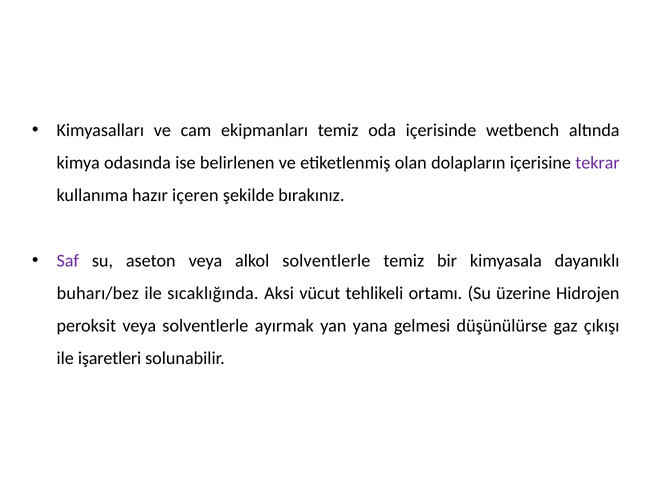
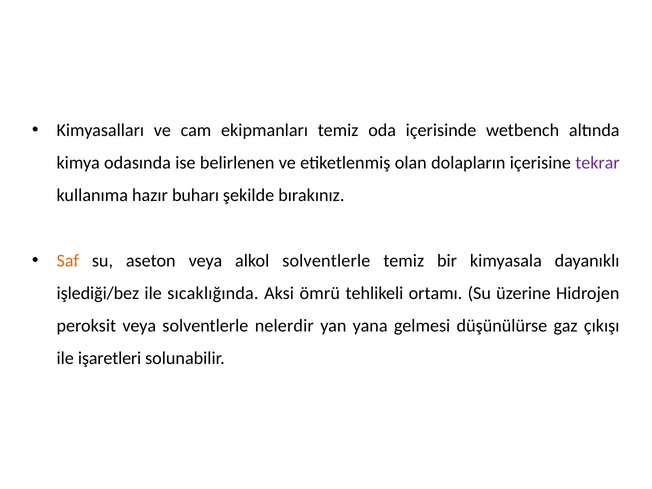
içeren: içeren -> buharı (196, 195)
Saf colour: purple -> orange (68, 261)
buharı/bez: buharı/bez -> işlediği/bez (98, 293)
vücut: vücut -> ömrü (320, 293)
ayırmak: ayırmak -> nelerdir (284, 326)
